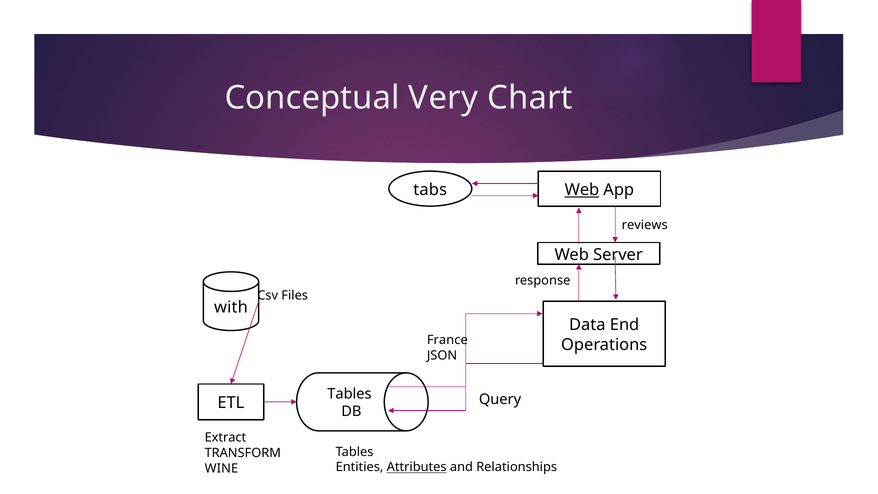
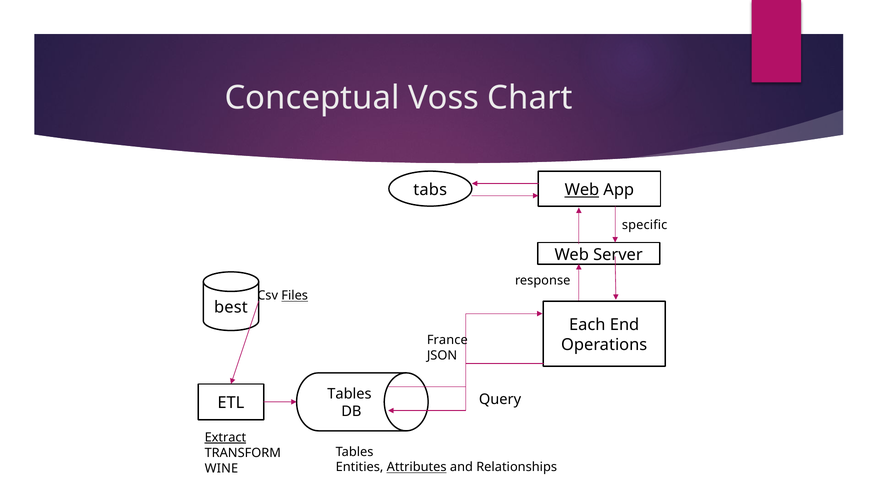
Very: Very -> Voss (444, 98)
reviews: reviews -> specific (645, 225)
Files underline: none -> present (295, 296)
with: with -> best (231, 307)
Data: Data -> Each (587, 325)
Extract underline: none -> present (225, 437)
